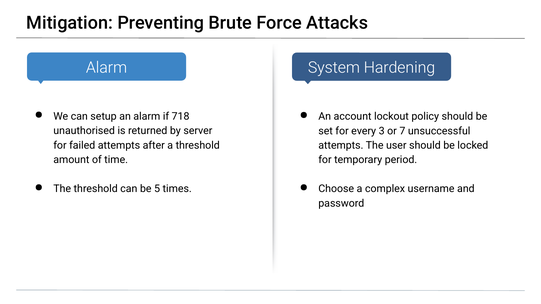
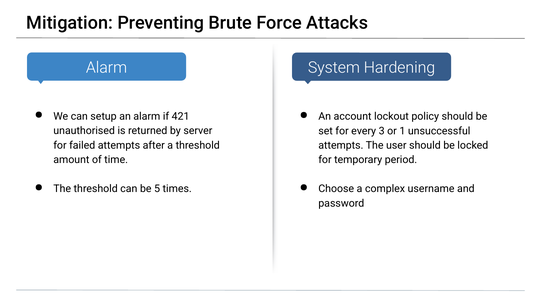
718: 718 -> 421 (181, 116)
7: 7 -> 1 (402, 131)
